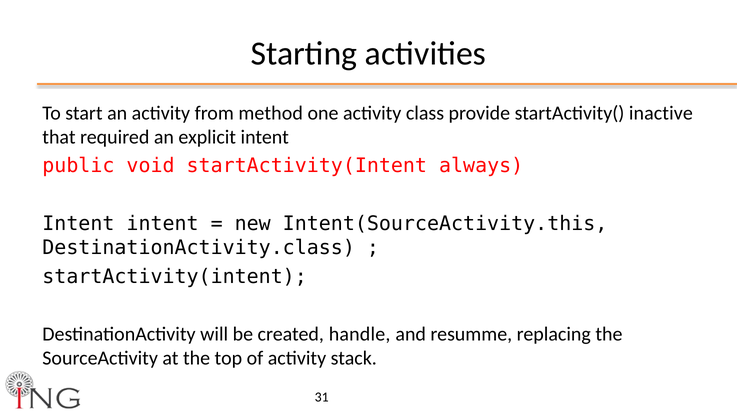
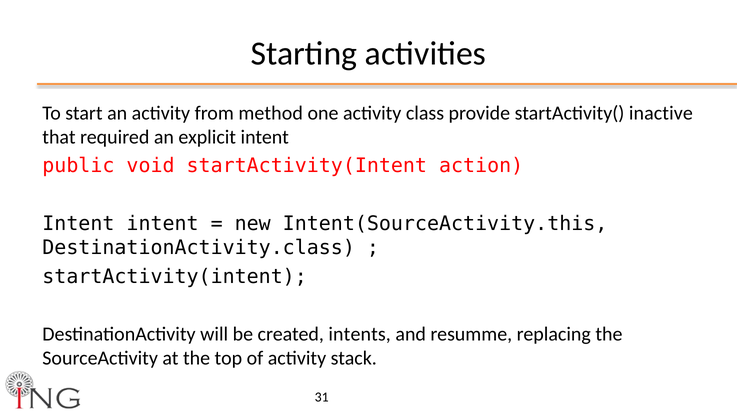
always: always -> action (481, 166)
handle: handle -> intents (360, 334)
